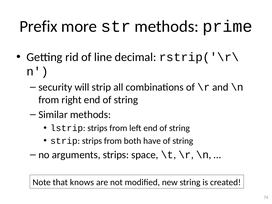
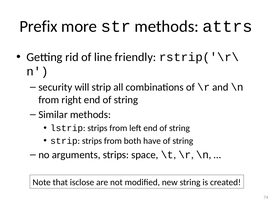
prime: prime -> attrs (228, 26)
decimal: decimal -> friendly (135, 57)
knows: knows -> isclose (82, 182)
